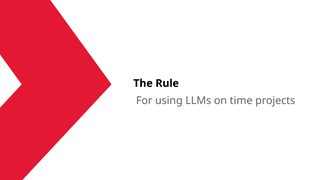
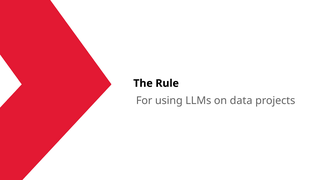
time: time -> data (241, 100)
